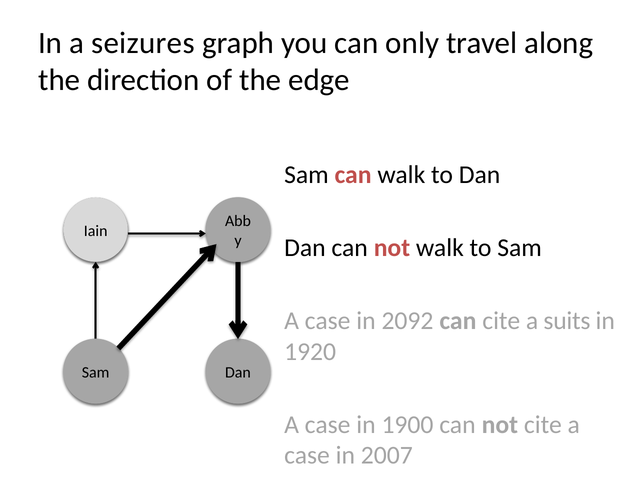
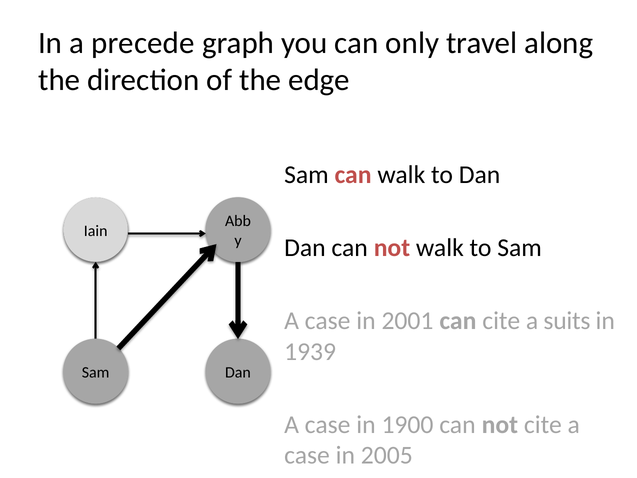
seizures: seizures -> precede (143, 43)
2092: 2092 -> 2001 (407, 321)
1920: 1920 -> 1939 (310, 352)
2007: 2007 -> 2005 (387, 455)
